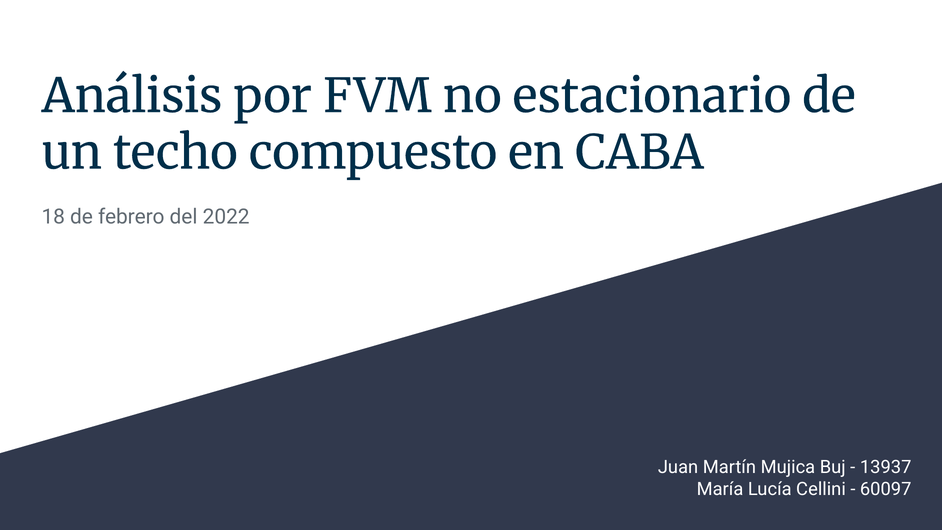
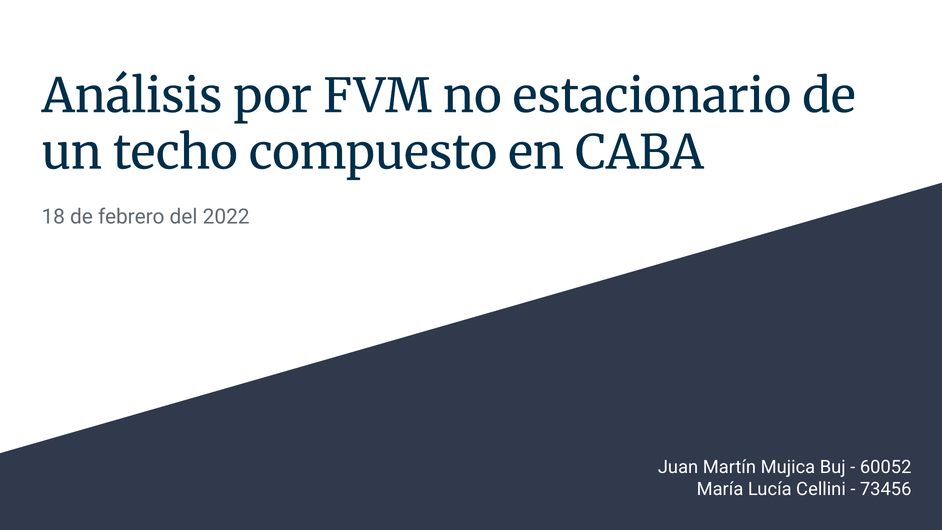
13937: 13937 -> 60052 (886, 467)
60097: 60097 -> 73456 (886, 489)
